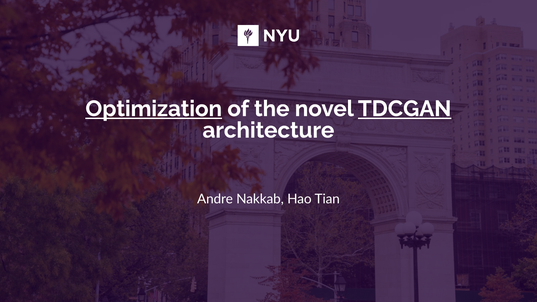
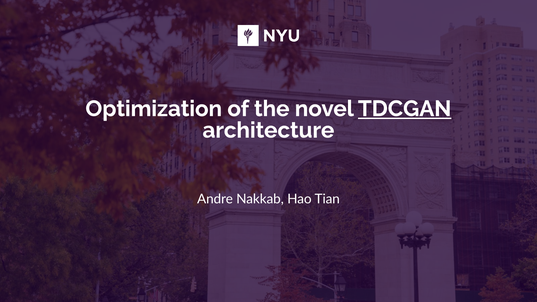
Optimization underline: present -> none (154, 109)
